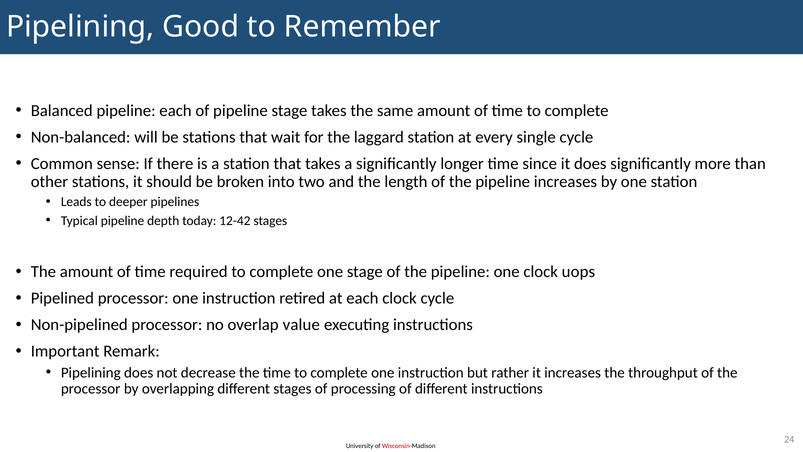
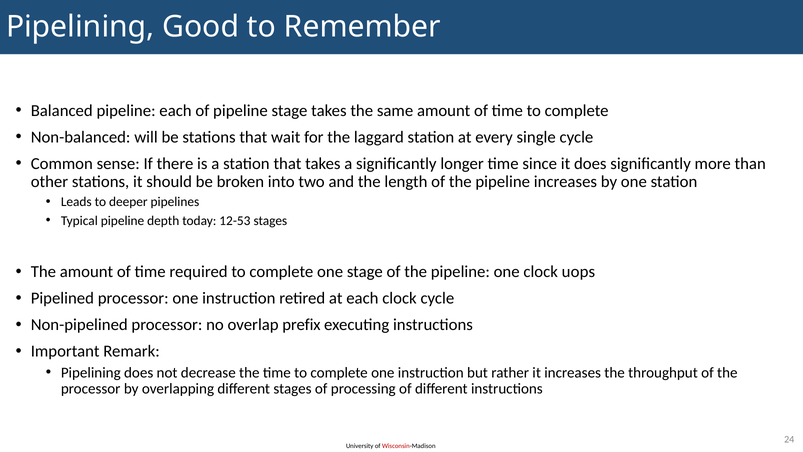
12-42: 12-42 -> 12-53 (235, 220)
value: value -> prefix (301, 324)
